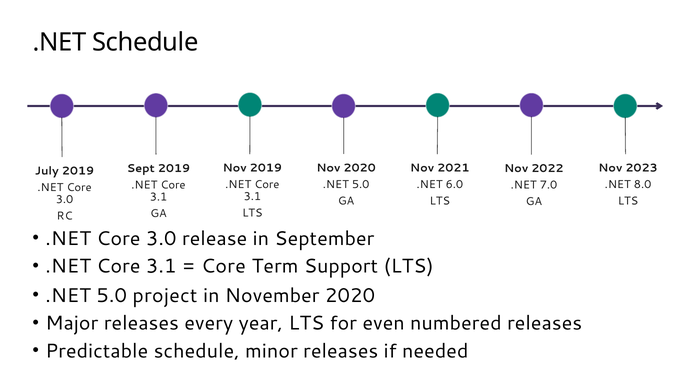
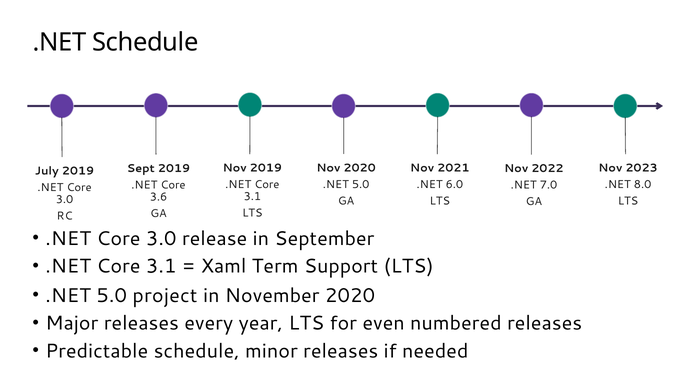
3.1: 3.1 -> 3.6 (159, 197)
Core: Core -> Xaml (224, 267)
